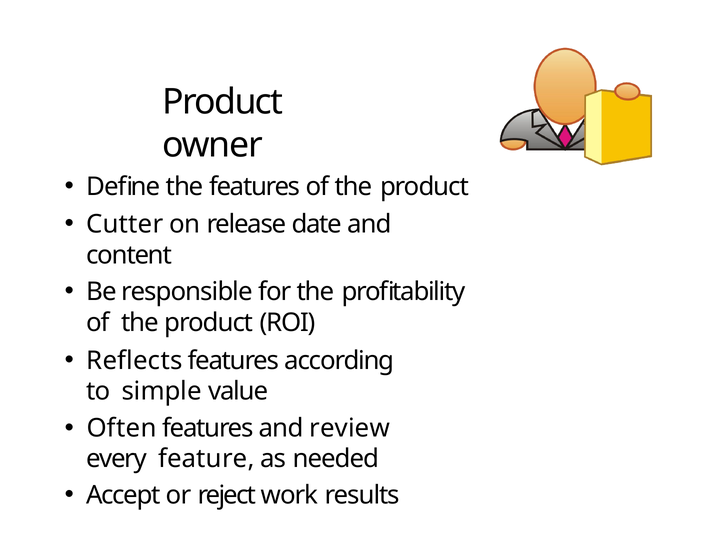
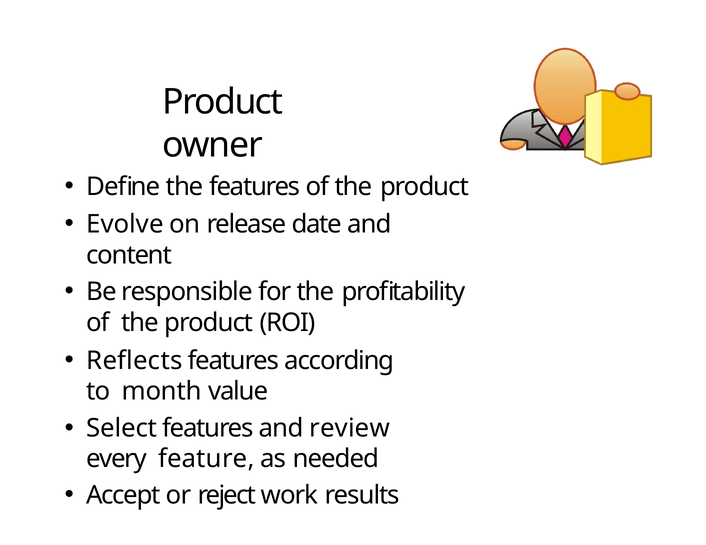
Cutter: Cutter -> Evolve (125, 224)
simple: simple -> month (162, 391)
Often: Often -> Select (122, 429)
